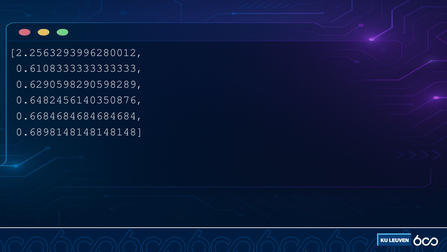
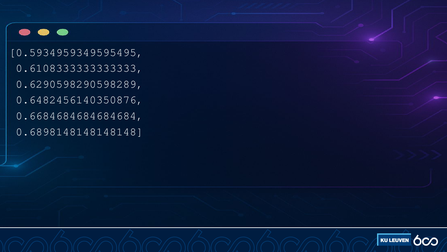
2.2563293996280012: 2.2563293996280012 -> 0.5934959349595495 (76, 52)
